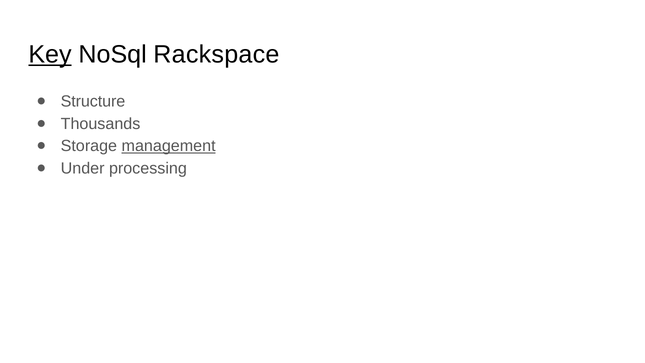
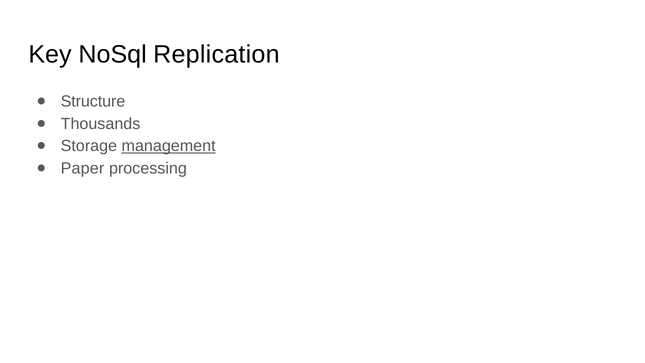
Key underline: present -> none (50, 55)
Rackspace: Rackspace -> Replication (216, 55)
Under: Under -> Paper (83, 168)
